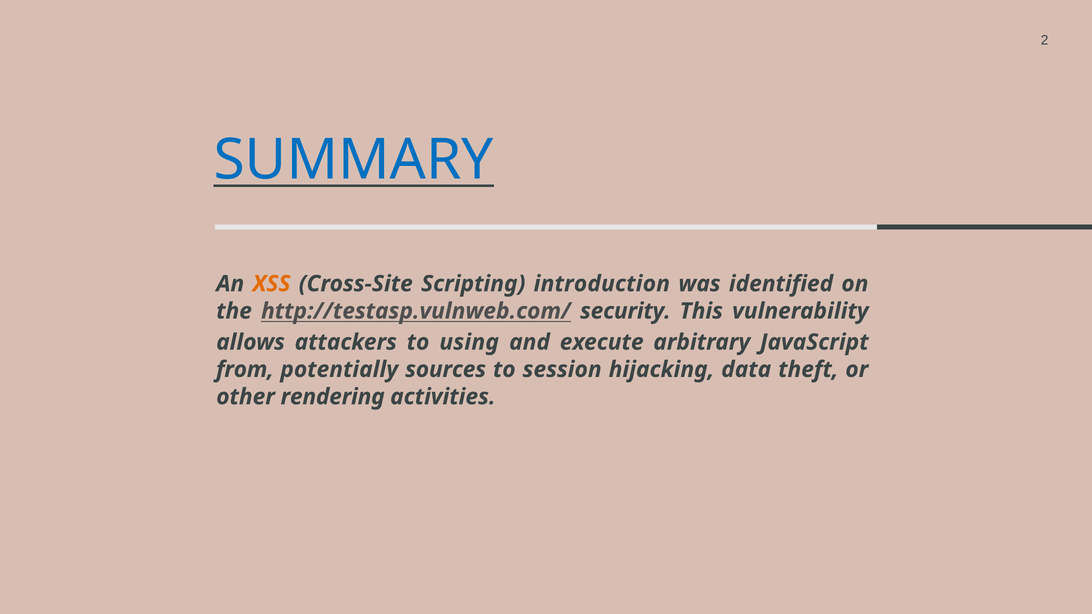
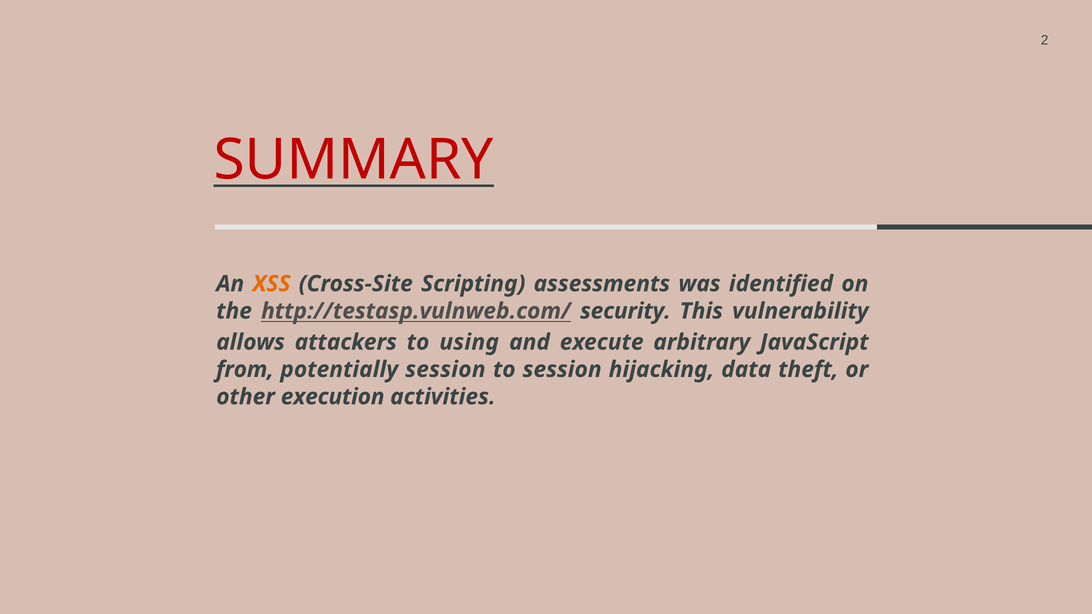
SUMMARY colour: blue -> red (354, 160)
introduction: introduction -> assessments (602, 284)
potentially sources: sources -> session (445, 370)
rendering: rendering -> execution (333, 397)
